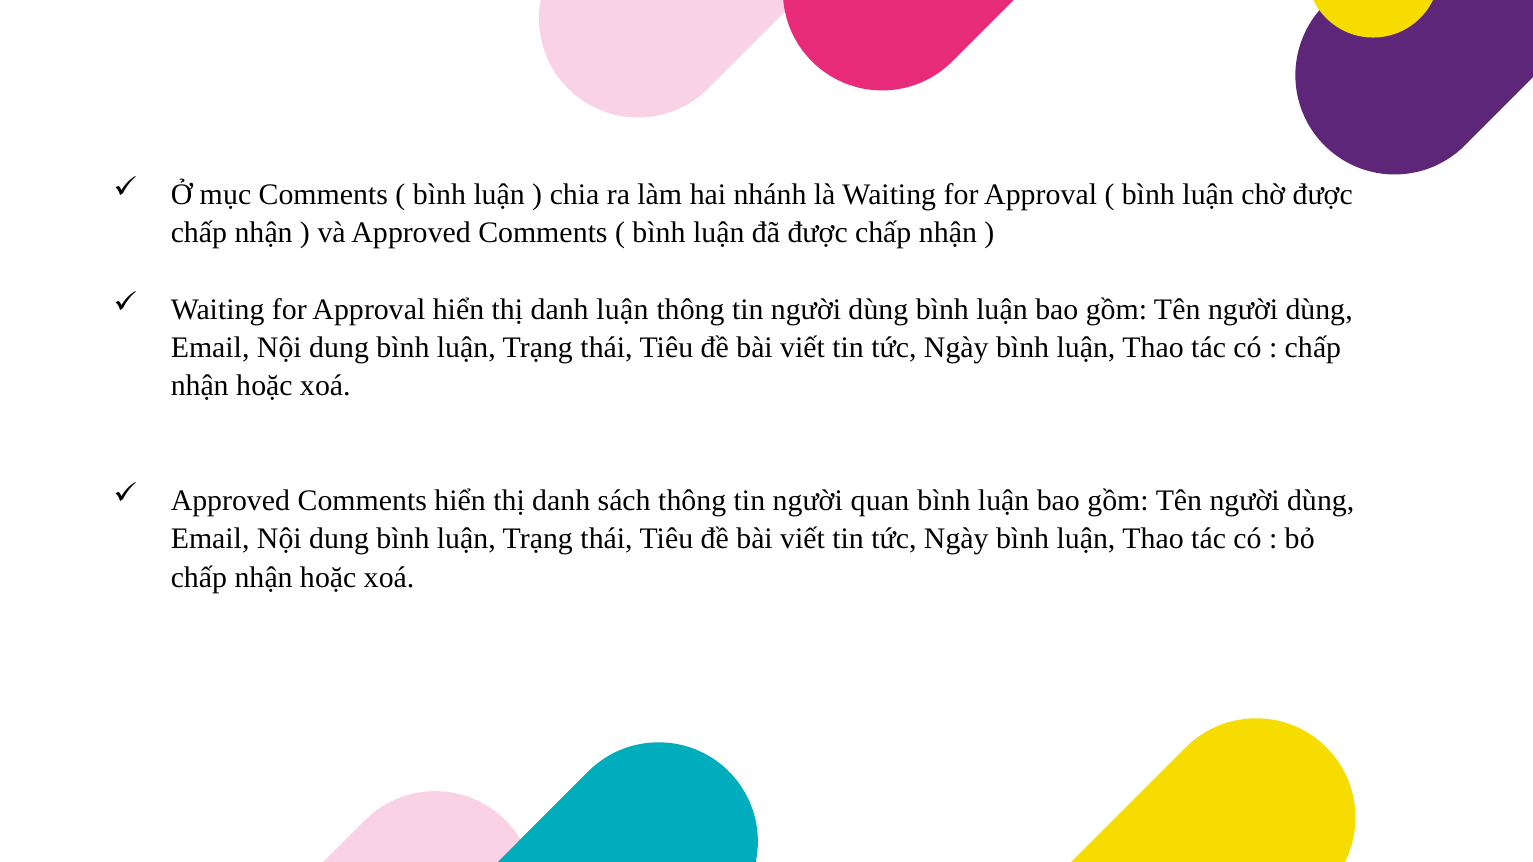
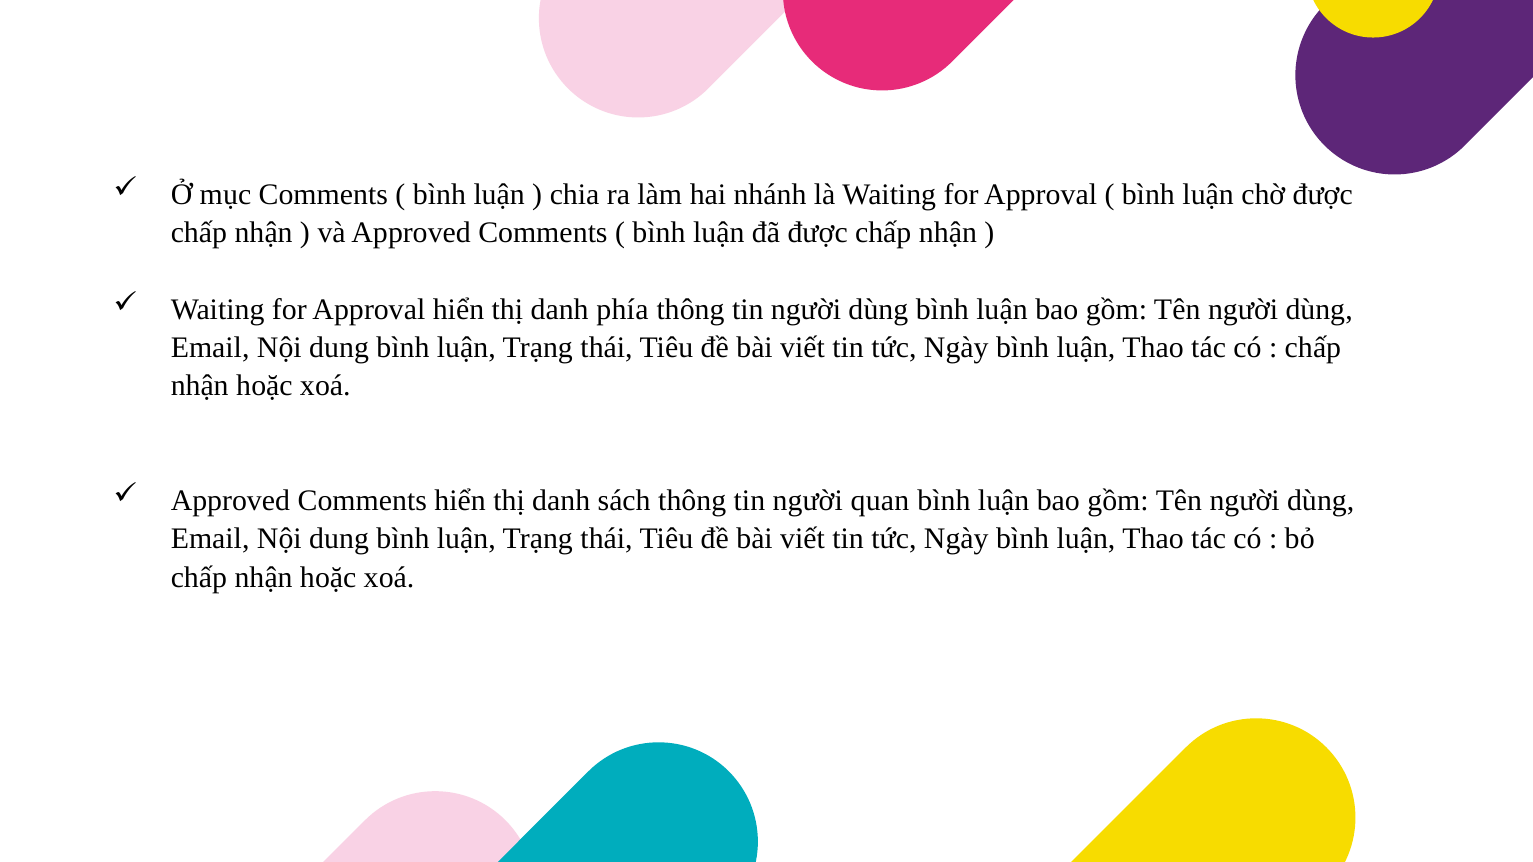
danh luận: luận -> phía (622, 310)
